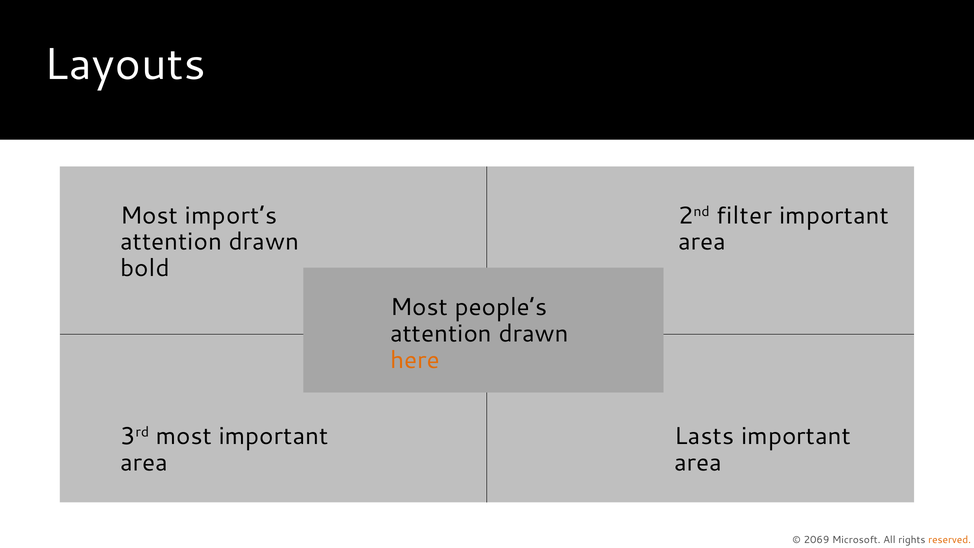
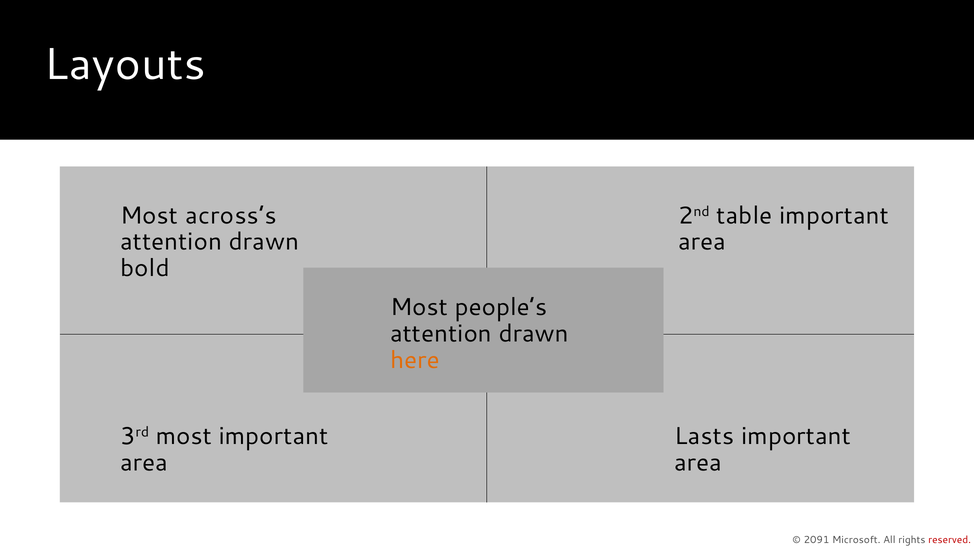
import’s: import’s -> across’s (231, 216)
filter: filter -> table (744, 216)
2069: 2069 -> 2091 (816, 540)
reserved colour: orange -> red (950, 540)
